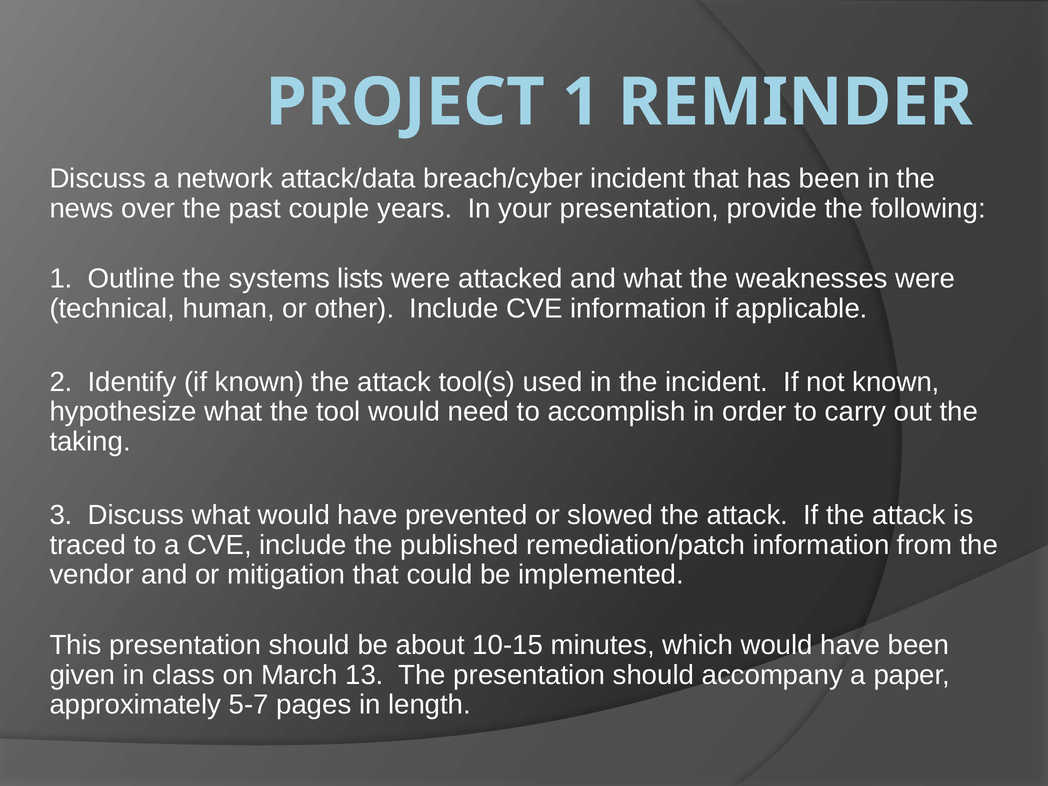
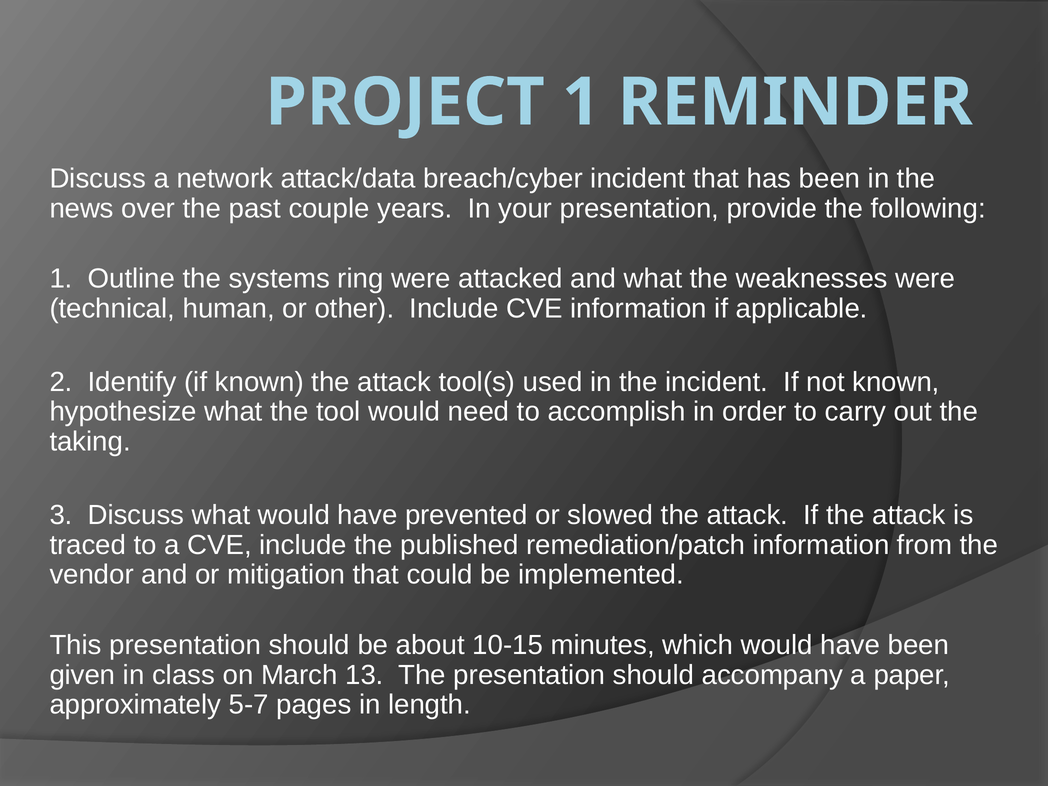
lists: lists -> ring (360, 279)
